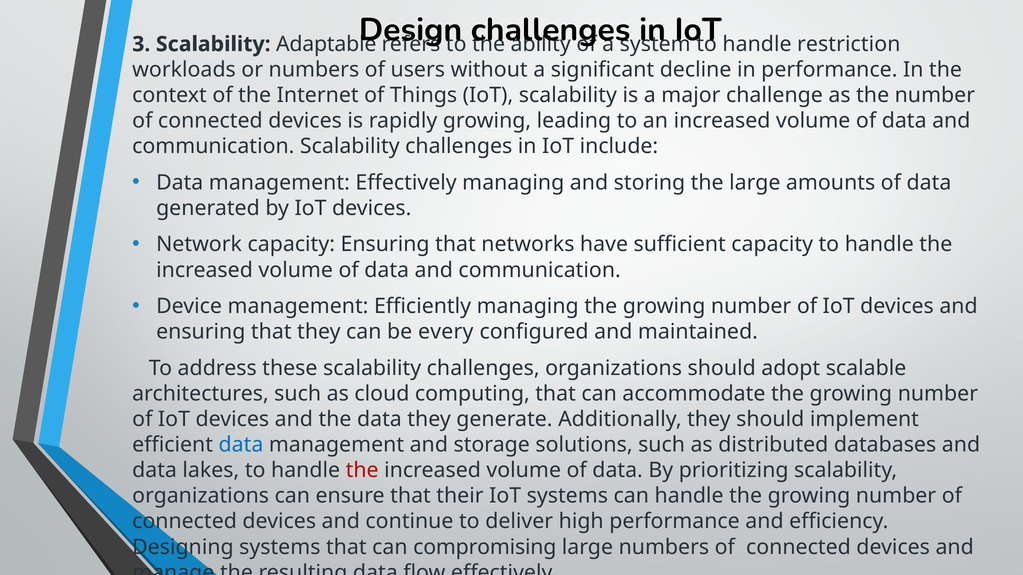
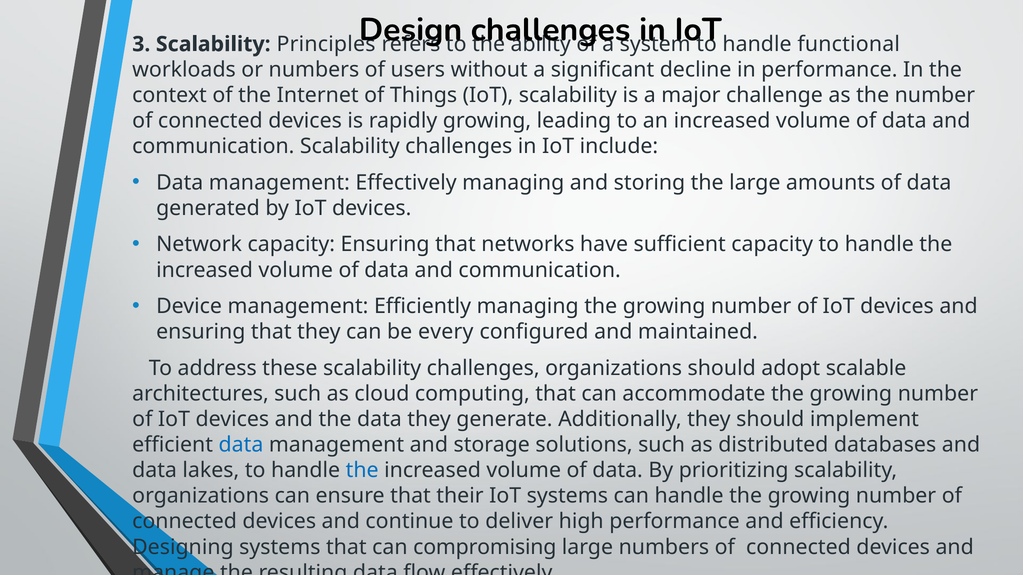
Adaptable: Adaptable -> Principles (326, 44)
restriction: restriction -> functional (849, 44)
the colour: red -> blue (362, 471)
